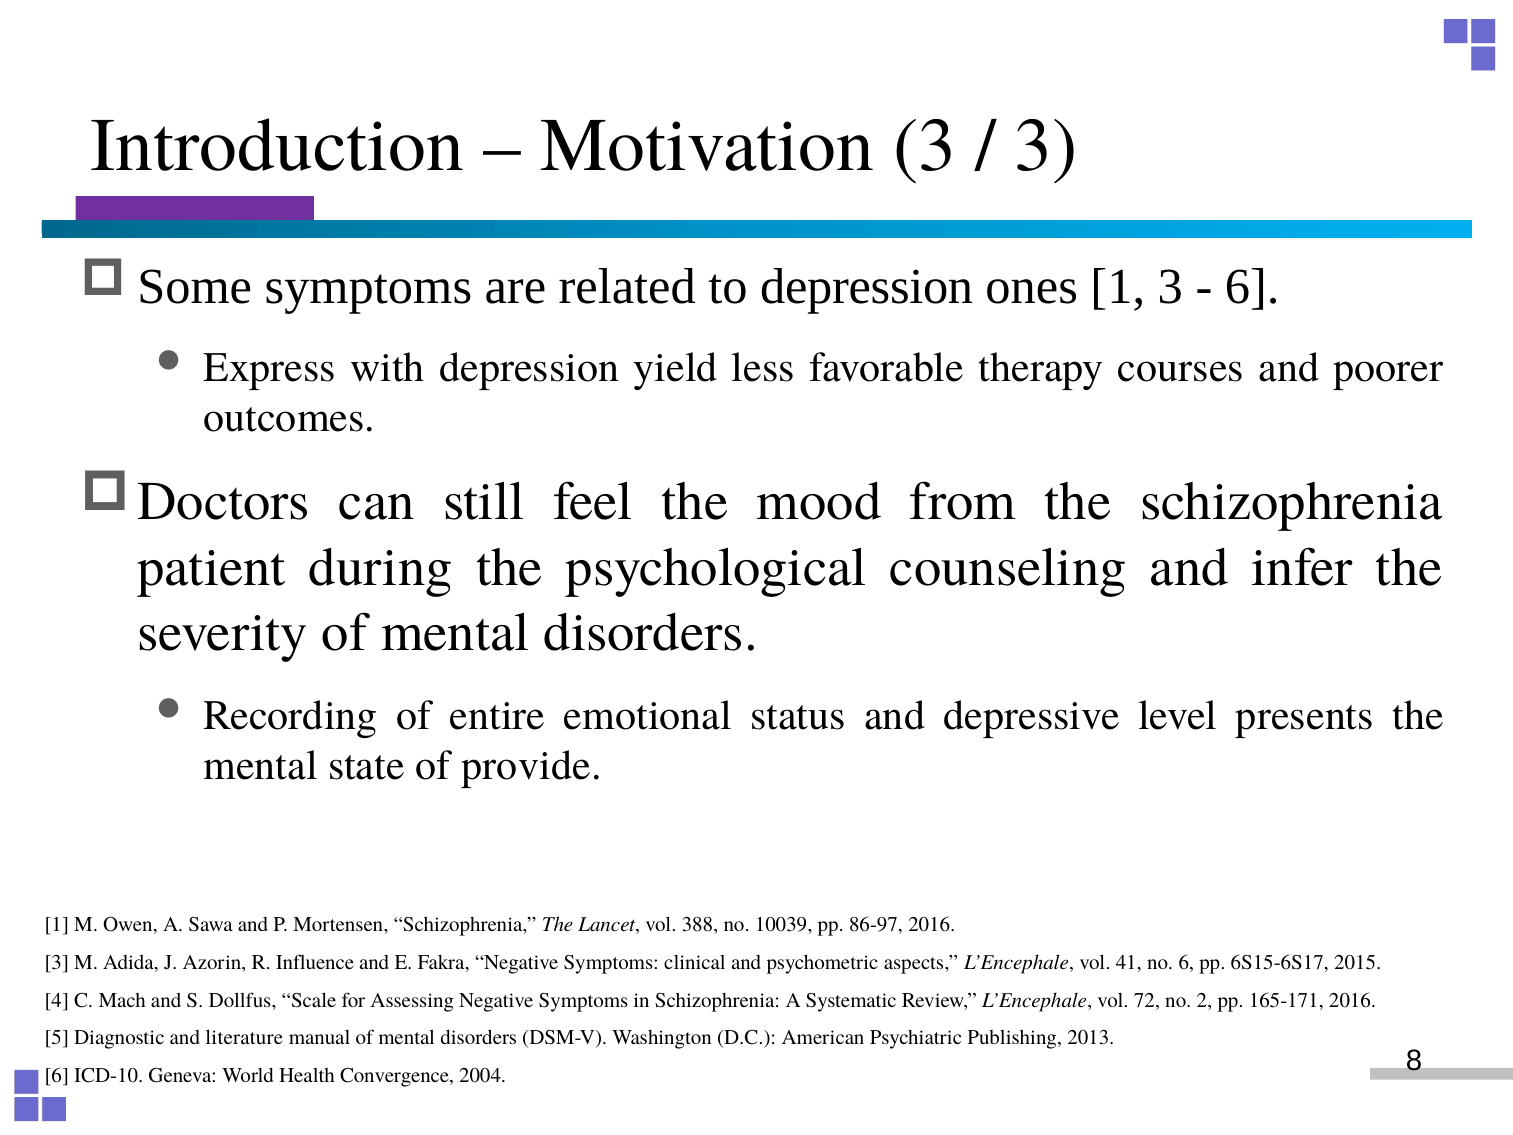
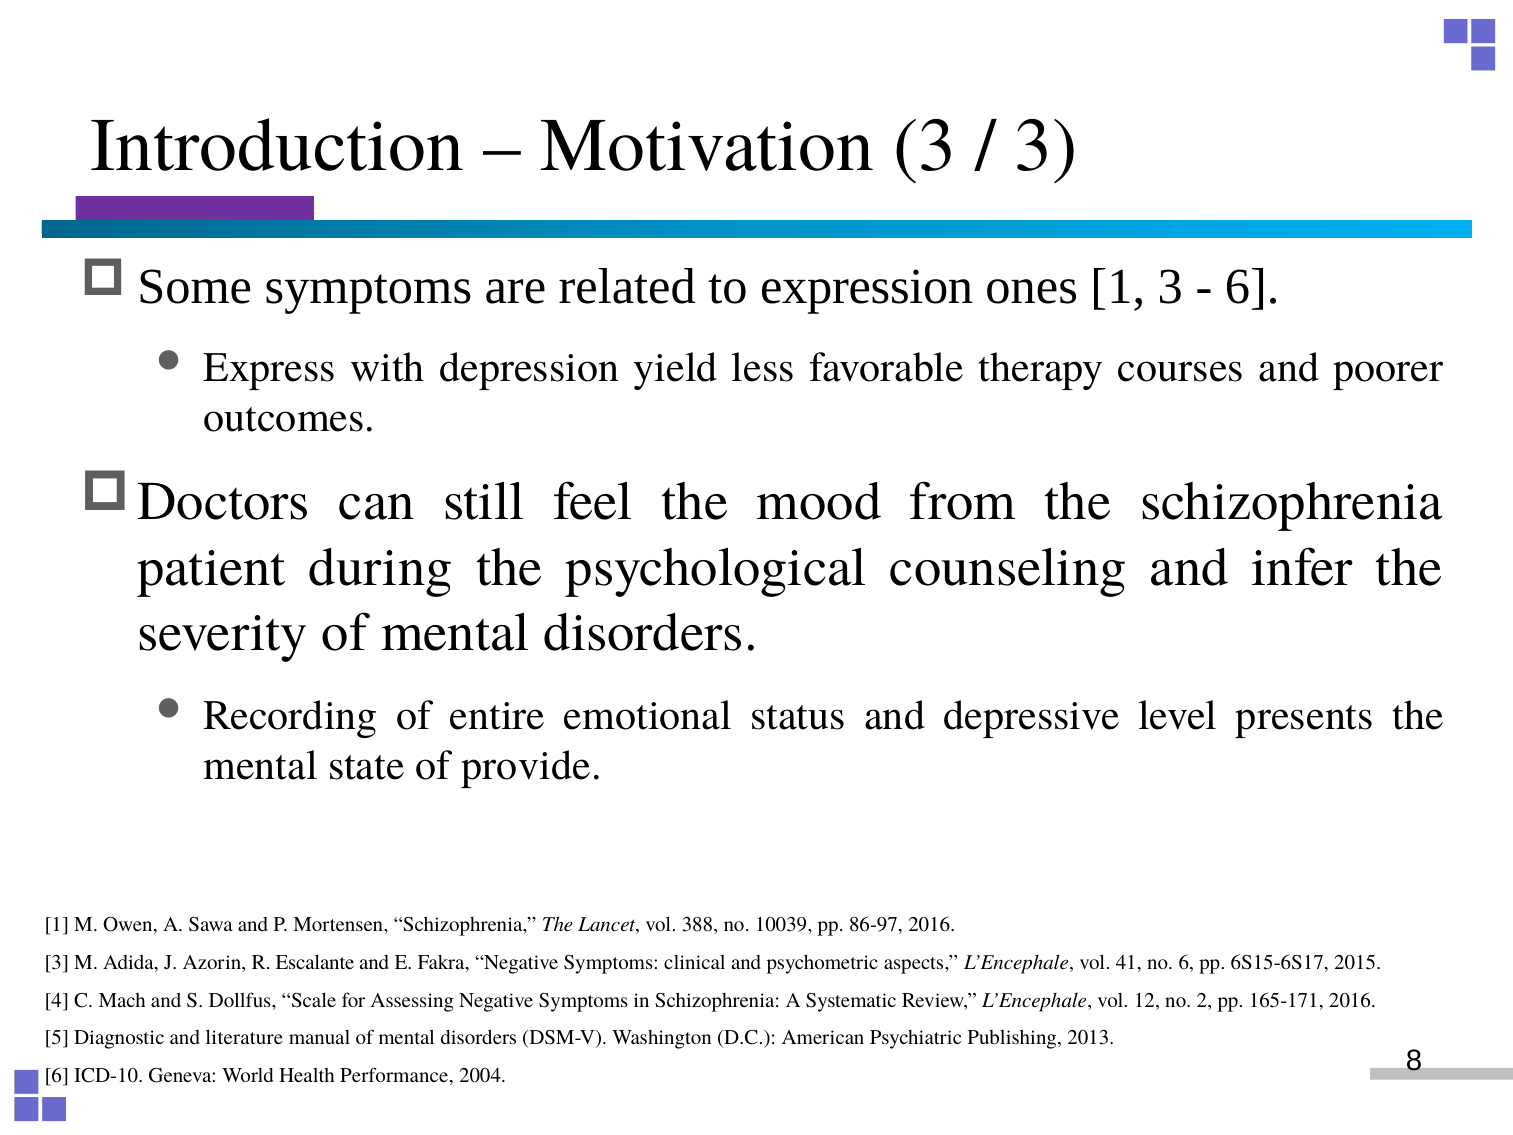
to depression: depression -> expression (867, 287)
Influence: Influence -> Escalante (315, 962)
72: 72 -> 12 (1147, 1000)
Convergence: Convergence -> Performance (397, 1076)
